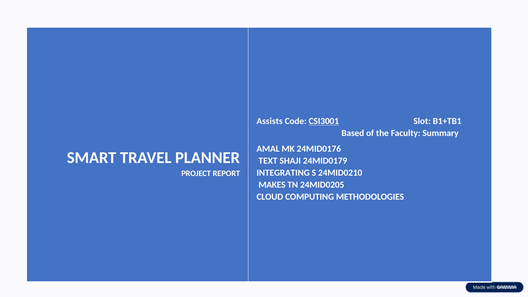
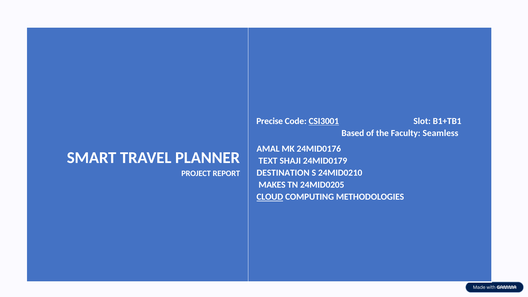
Assists: Assists -> Precise (270, 121)
Summary: Summary -> Seamless (441, 133)
INTEGRATING: INTEGRATING -> DESTINATION (283, 173)
CLOUD underline: none -> present (270, 197)
